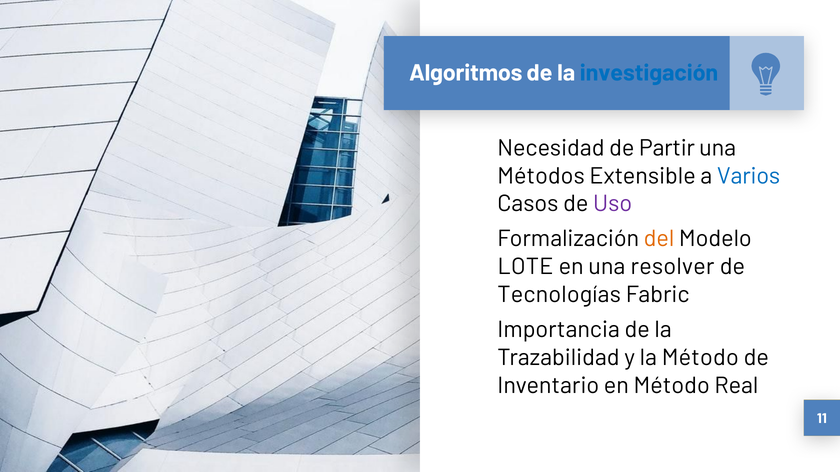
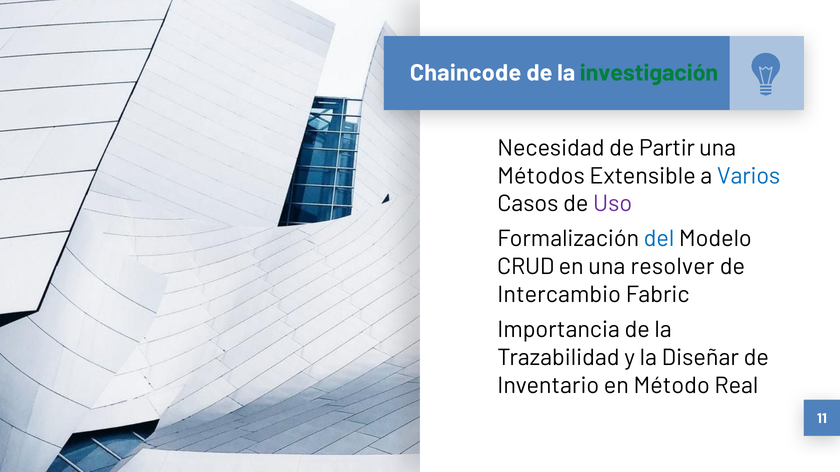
Algoritmos: Algoritmos -> Chaincode (466, 73)
investigación colour: blue -> green (649, 73)
del colour: orange -> blue (659, 239)
LOTE: LOTE -> CRUD (526, 267)
Tecnologías: Tecnologías -> Intercambio (559, 295)
la Método: Método -> Diseñar (700, 358)
